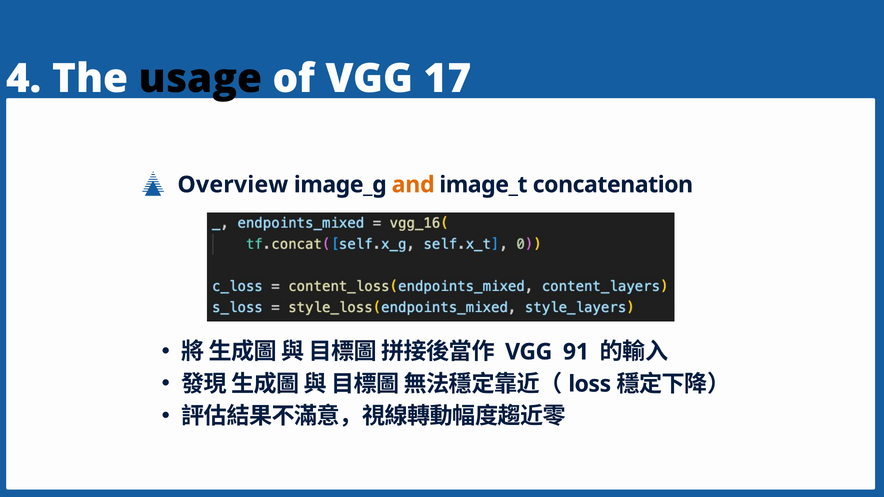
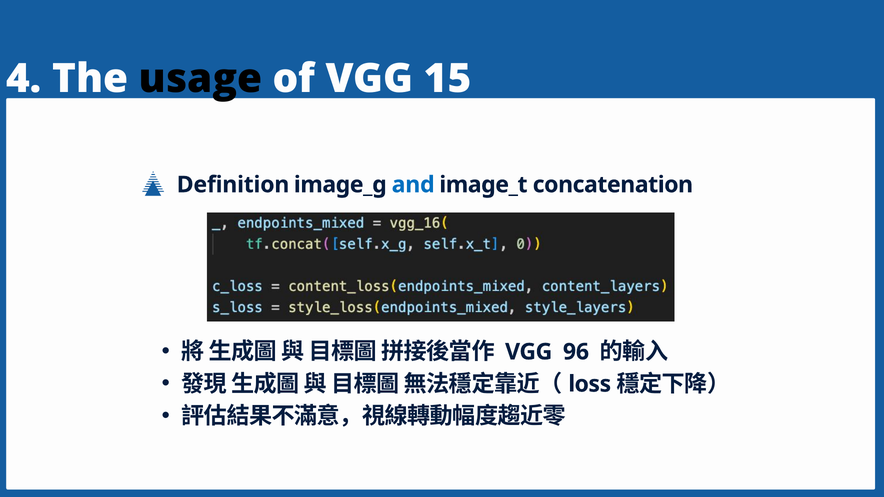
17: 17 -> 15 (448, 79)
Overview: Overview -> Definition (233, 185)
and colour: orange -> blue (413, 185)
91: 91 -> 96 (576, 352)
